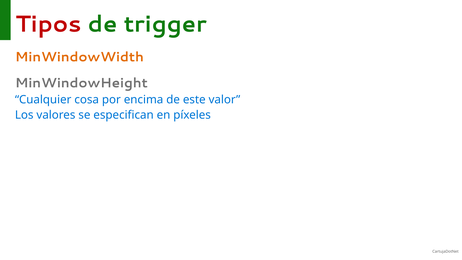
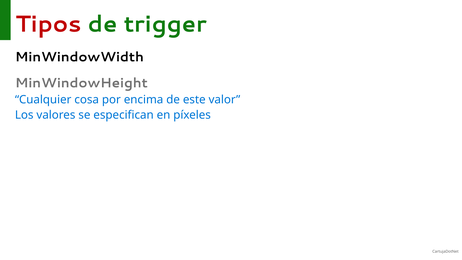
MinWindowWidth colour: orange -> black (79, 57)
